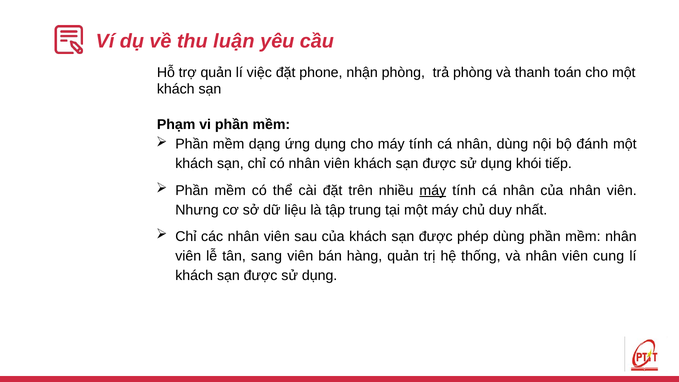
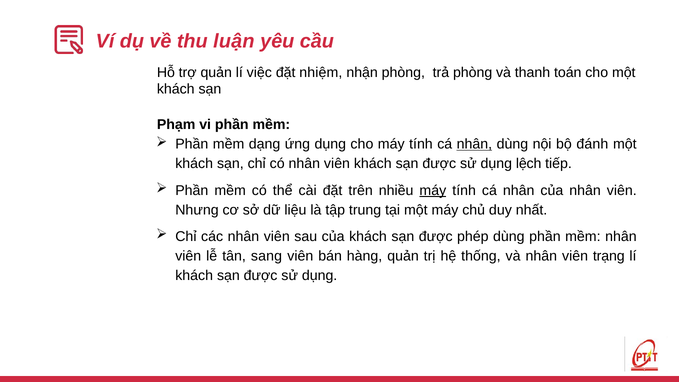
phone: phone -> nhiệm (321, 72)
nhân underline: none -> present (474, 144)
khói: khói -> lệch (529, 164)
cung: cung -> trạng (609, 256)
